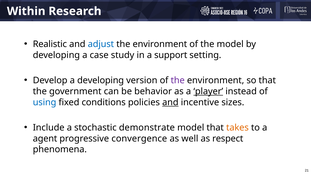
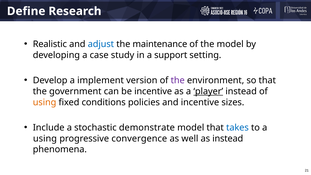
Within: Within -> Define (26, 11)
environment: environment -> maintenance (160, 44)
a developing: developing -> implement (101, 80)
be behavior: behavior -> incentive (153, 91)
using colour: blue -> orange (45, 102)
and underline: present -> none (170, 102)
takes colour: orange -> blue (237, 128)
agent: agent -> using (45, 139)
as respect: respect -> instead (228, 139)
